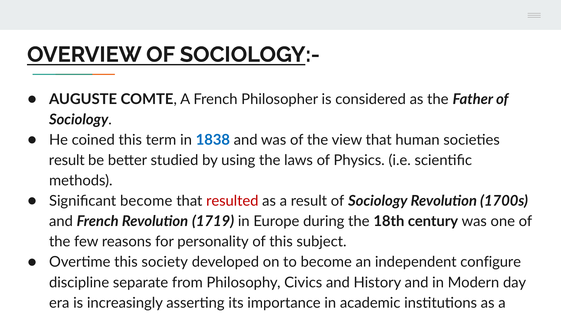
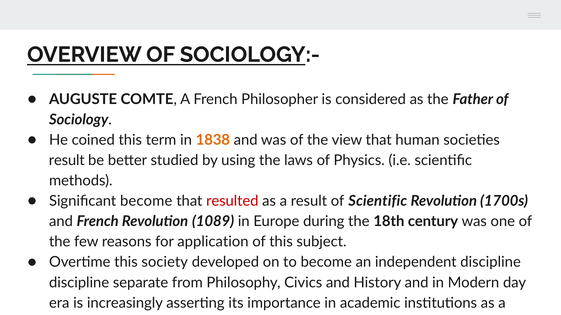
1838 colour: blue -> orange (213, 140)
result of Sociology: Sociology -> Scientific (378, 201)
1719: 1719 -> 1089 (213, 222)
for personality: personality -> application (213, 242)
independent configure: configure -> discipline (491, 263)
